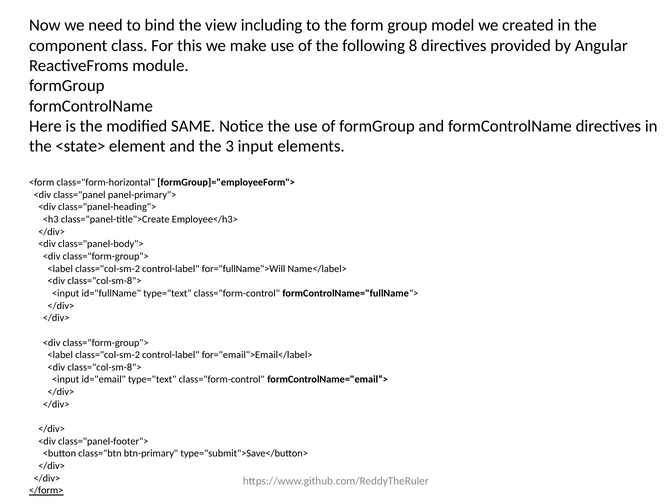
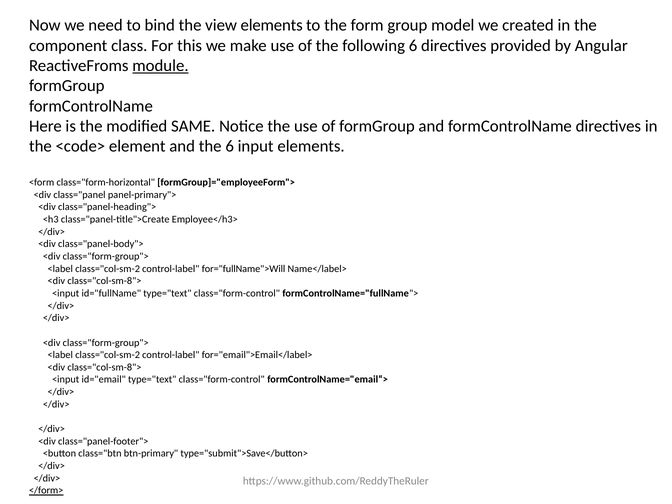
view including: including -> elements (272, 25)
following 8: 8 -> 6 (413, 46)
module underline: none -> present (160, 66)
<state>: <state> -> <code> (80, 146)
the 3: 3 -> 6 (230, 146)
